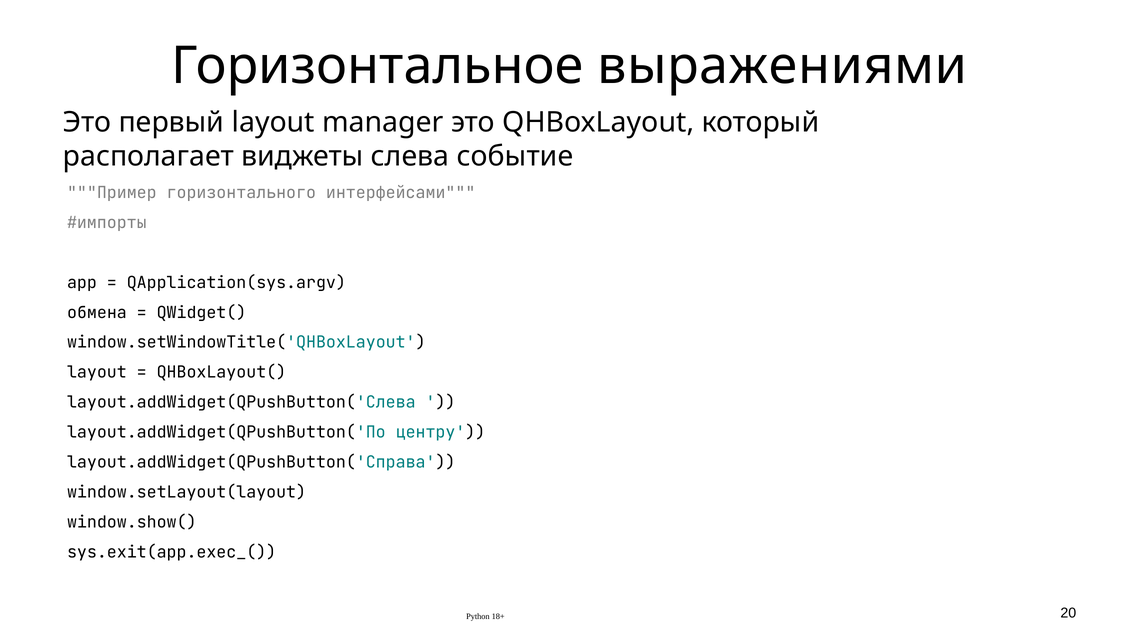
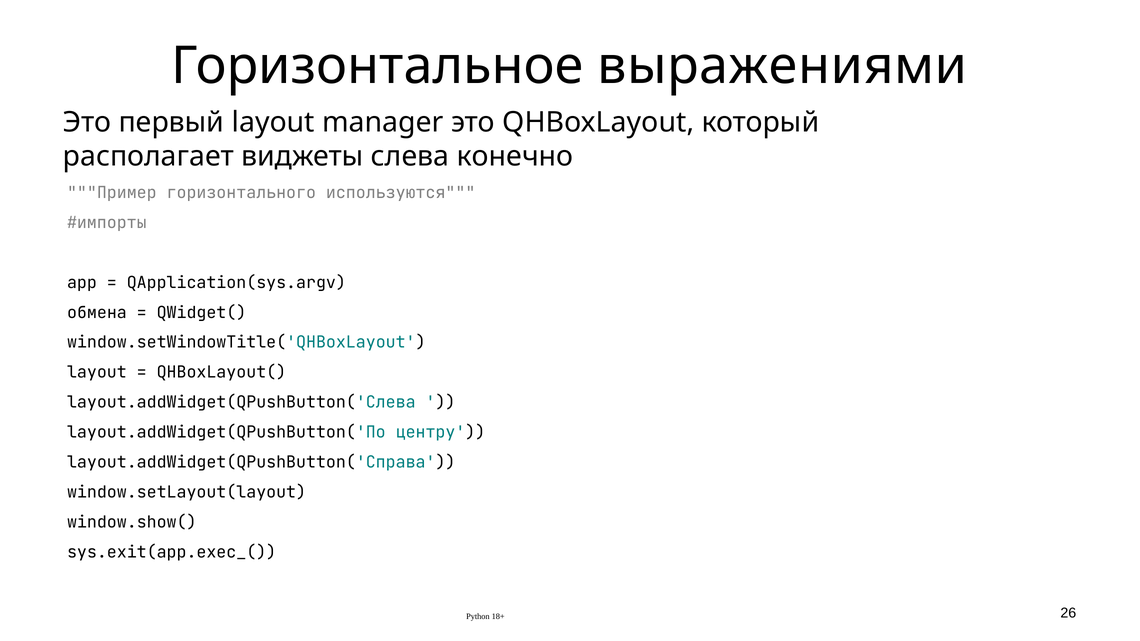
событие: событие -> конечно (515, 156)
интерфейсами: интерфейсами -> используются (401, 193)
20: 20 -> 26 (1068, 614)
